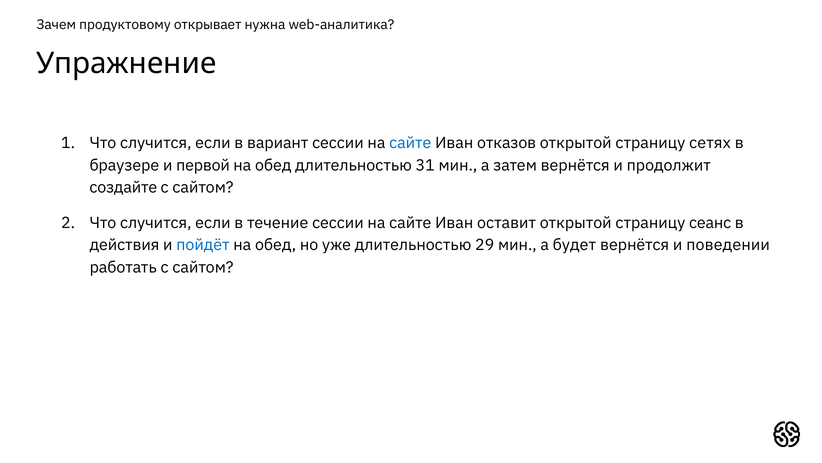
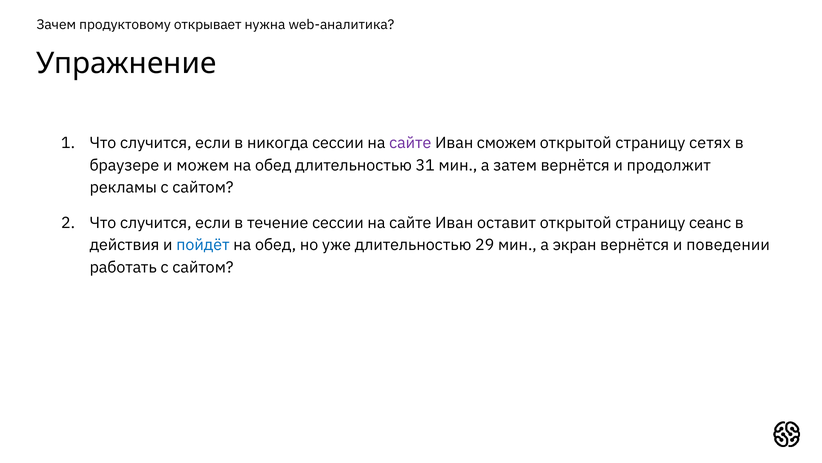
вариант: вариант -> никогда (278, 143)
сайте colour: blue -> purple (410, 143)
отказов: отказов -> сможем (507, 143)
первой: первой -> можем (203, 165)
создайте: создайте -> рекламы (123, 187)
будет: будет -> экран (575, 245)
